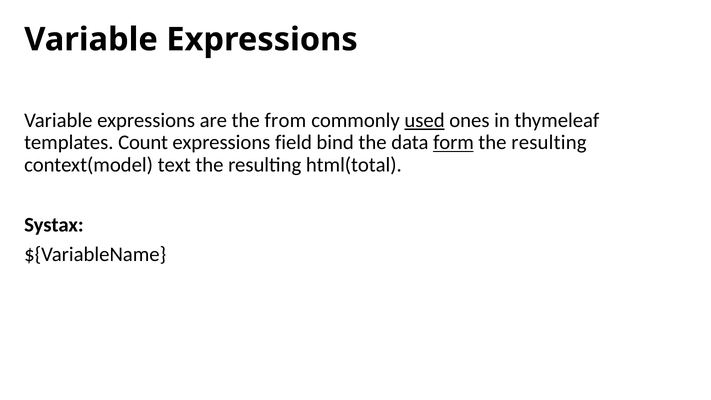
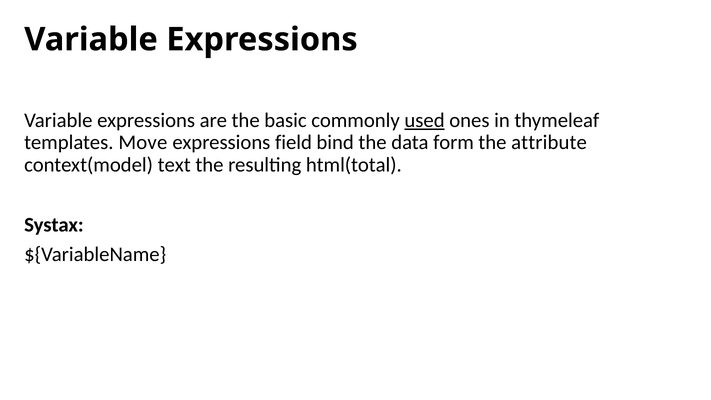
from: from -> basic (286, 120)
Count: Count -> Move (143, 143)
form underline: present -> none (453, 143)
resulting: resulting -> attribute (549, 143)
